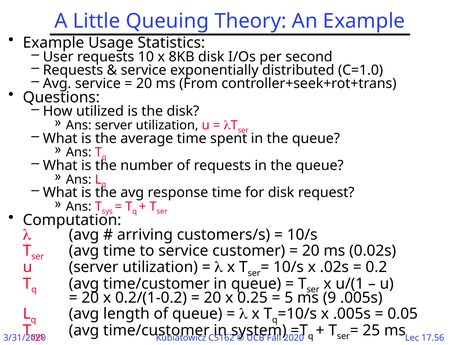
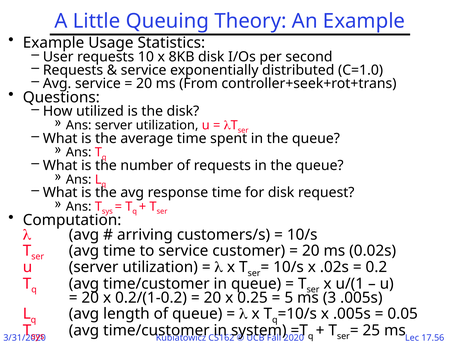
9: 9 -> 3 (330, 298)
